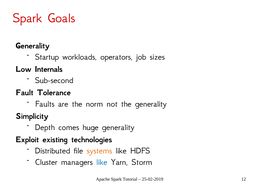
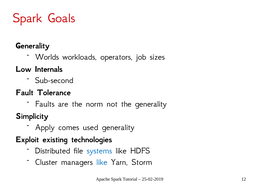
Startup: Startup -> Worlds (47, 57)
Depth: Depth -> Apply (45, 127)
huge: huge -> used (90, 127)
systems colour: orange -> blue (99, 151)
